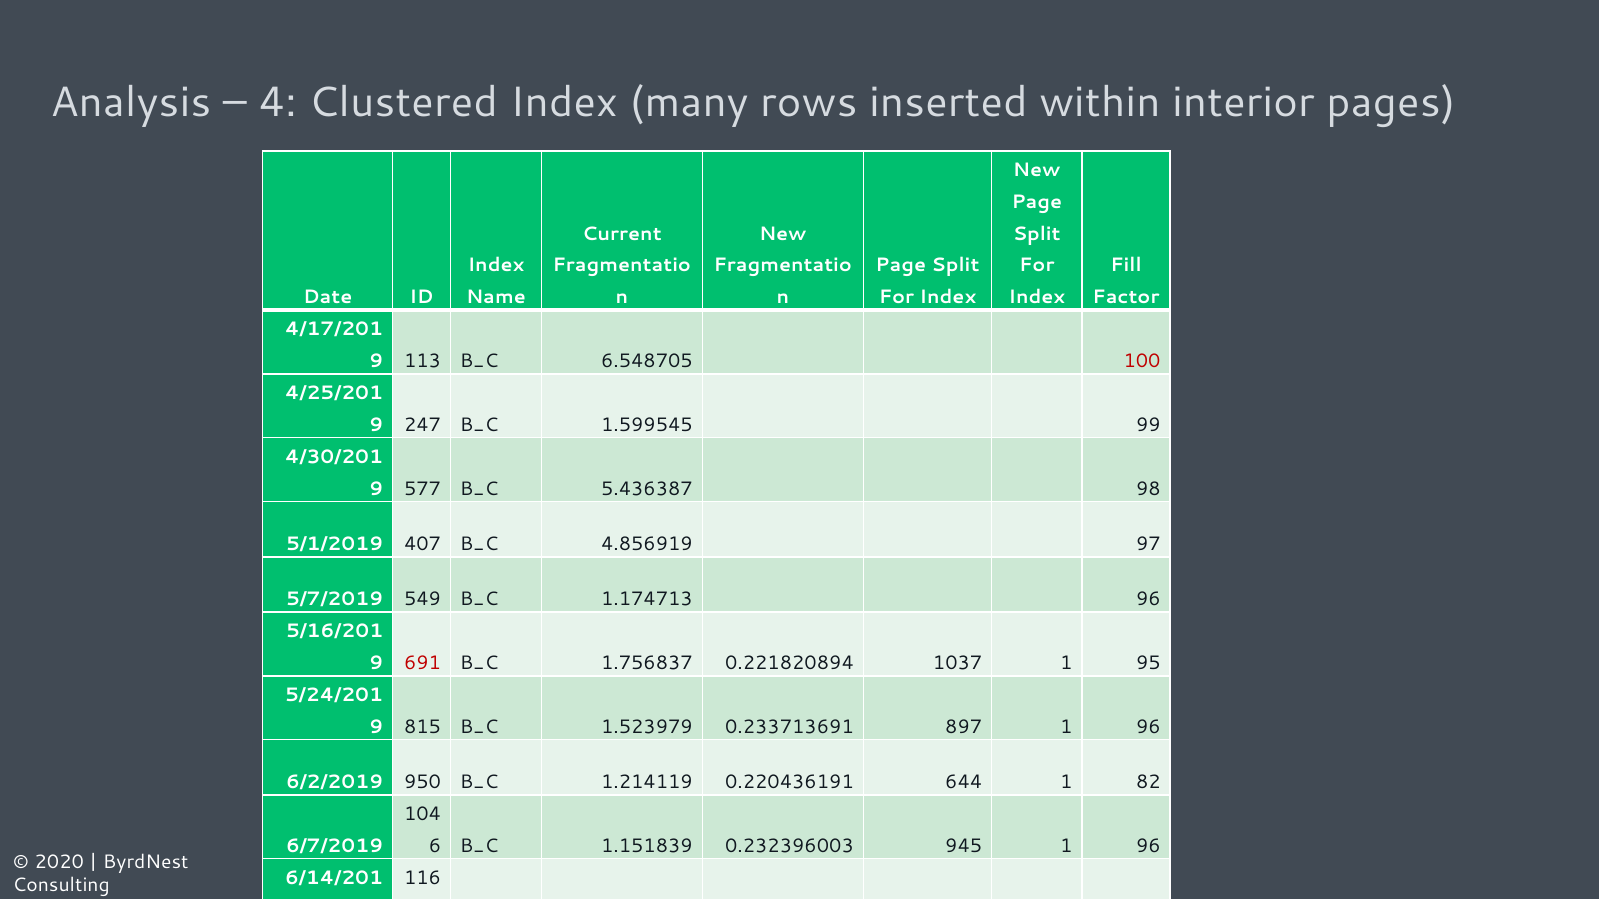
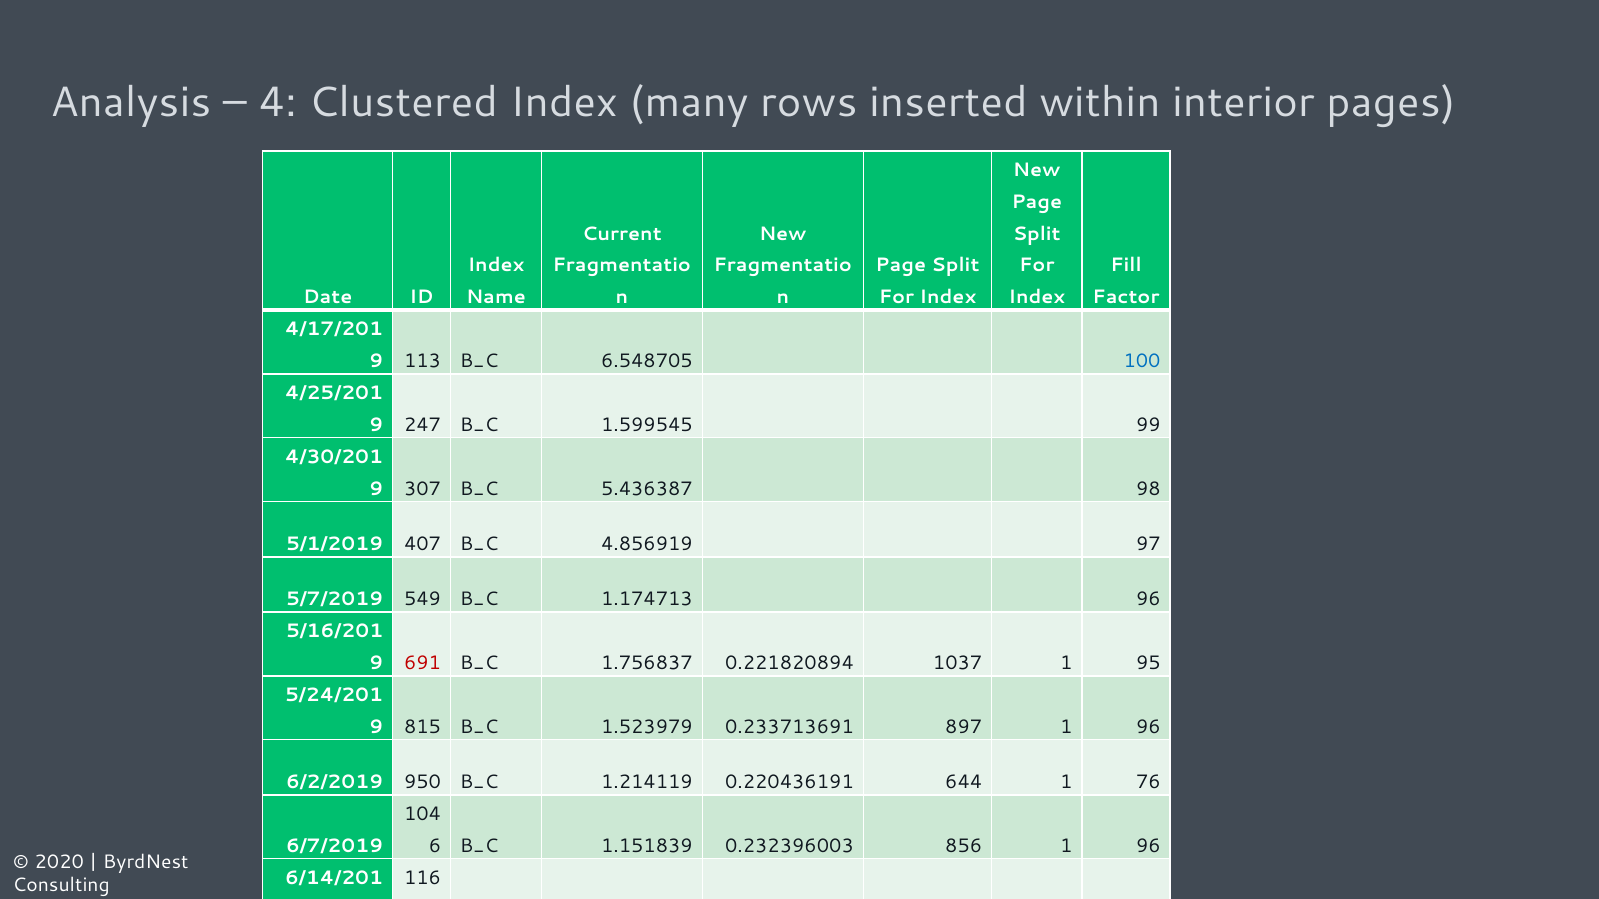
100 colour: red -> blue (1142, 361)
577: 577 -> 307 (422, 489)
82: 82 -> 76 (1148, 783)
945: 945 -> 856 (964, 846)
